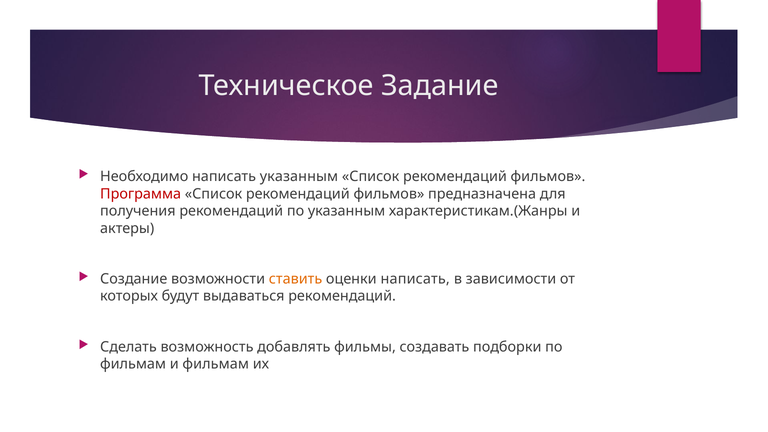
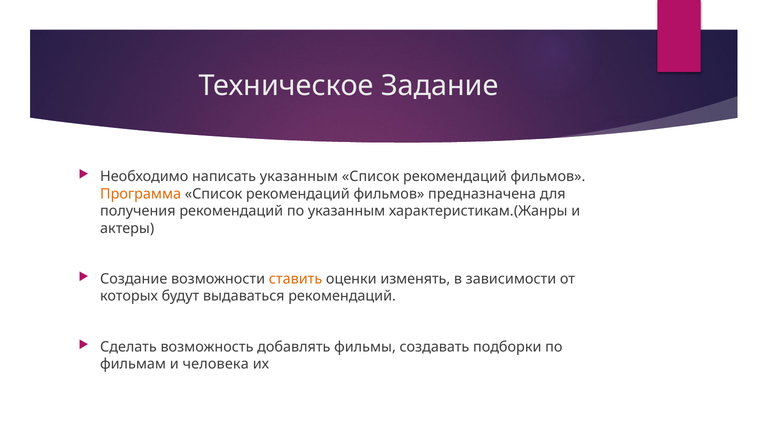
Программа colour: red -> orange (141, 194)
оценки написать: написать -> изменять (415, 279)
и фильмам: фильмам -> человека (216, 364)
